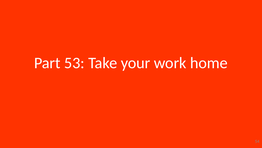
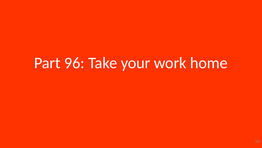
53: 53 -> 96 (74, 63)
